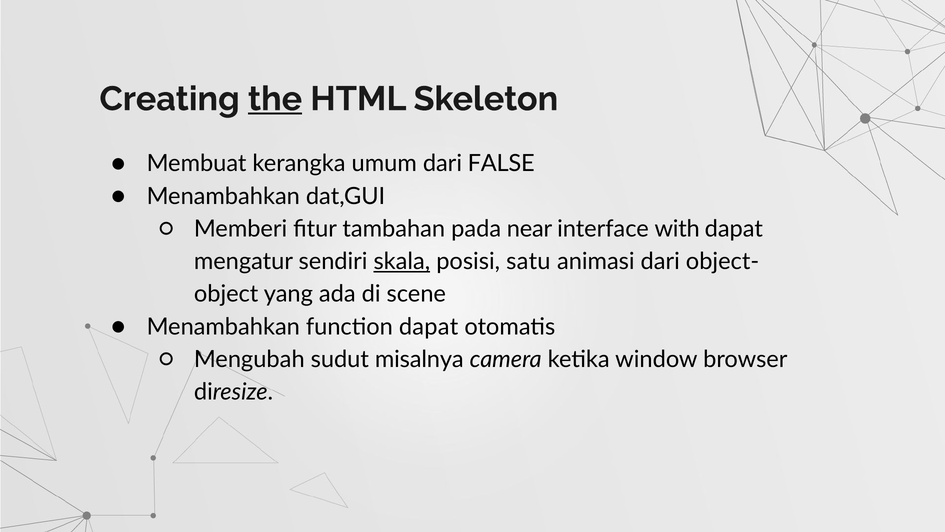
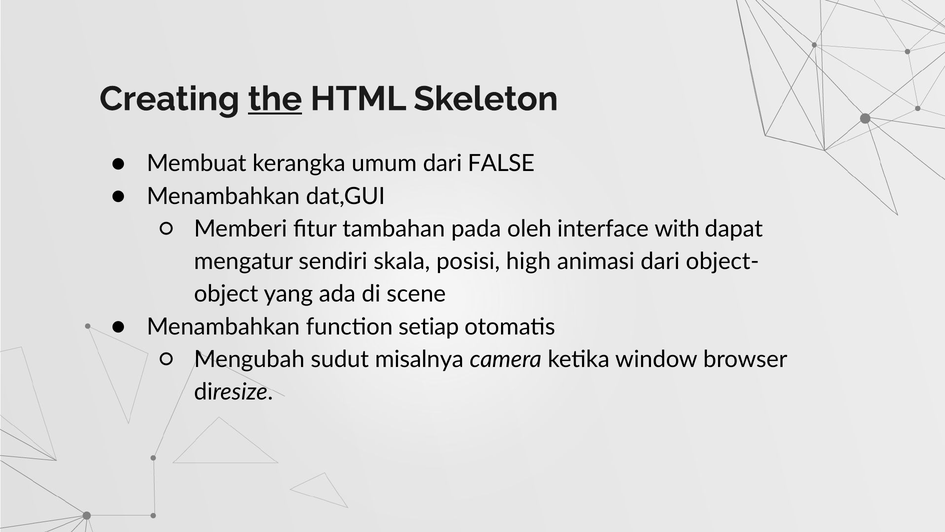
near: near -> oleh (529, 229)
skala underline: present -> none (402, 261)
satu: satu -> high (528, 261)
function dapat: dapat -> setiap (429, 326)
